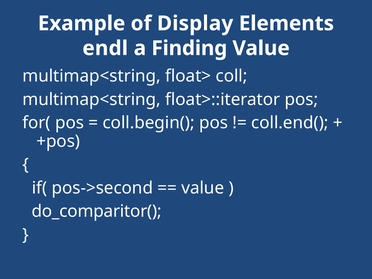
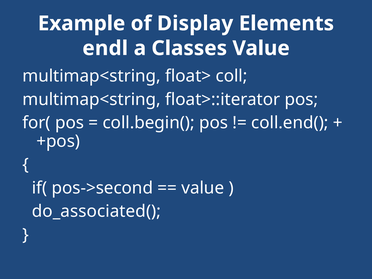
Finding: Finding -> Classes (189, 48)
do_comparitor(: do_comparitor( -> do_associated( (96, 211)
